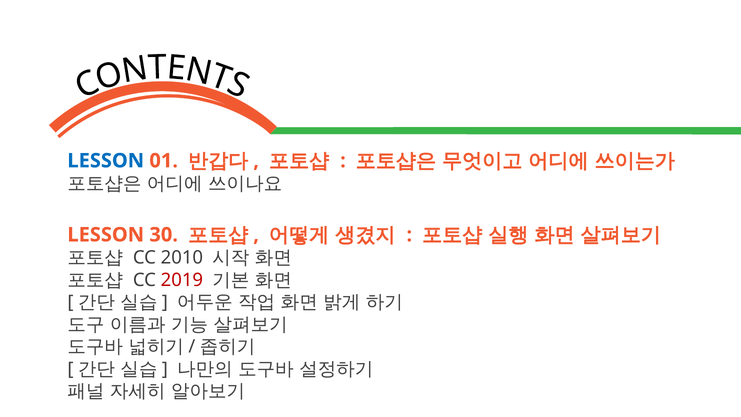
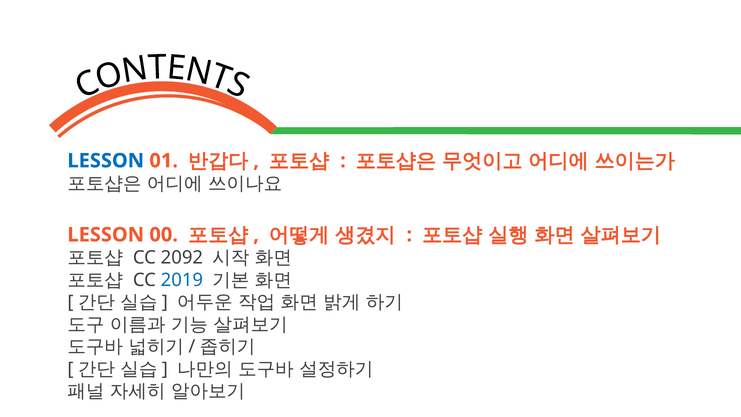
30: 30 -> 00 (164, 235)
2010: 2010 -> 2092 (182, 258)
2019 colour: red -> blue (182, 280)
